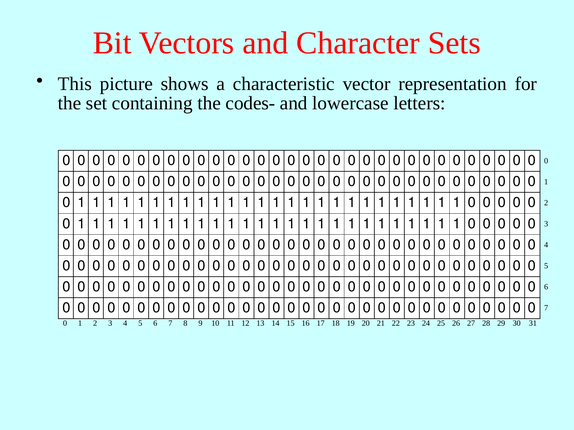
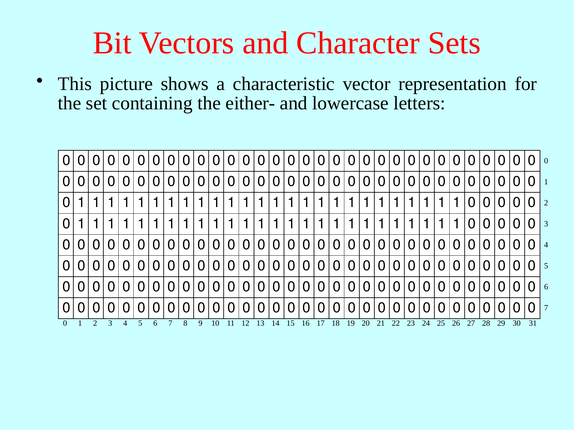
codes-: codes- -> either- (250, 103)
